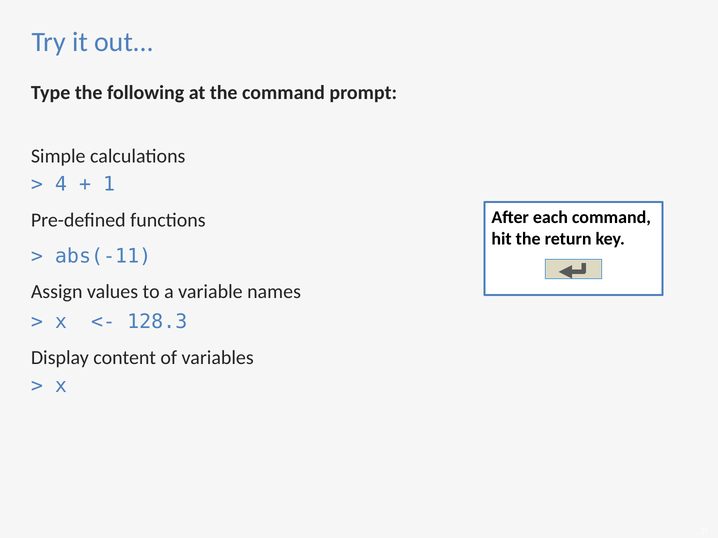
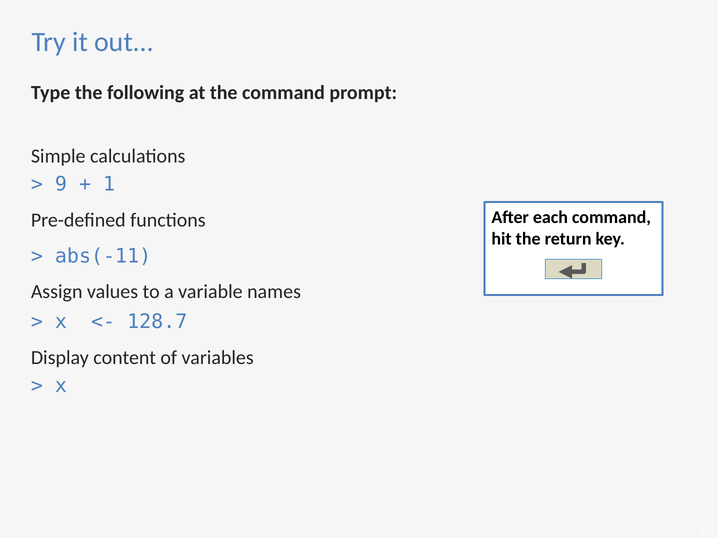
4: 4 -> 9 (61, 184)
128.3: 128.3 -> 128.7 (157, 322)
